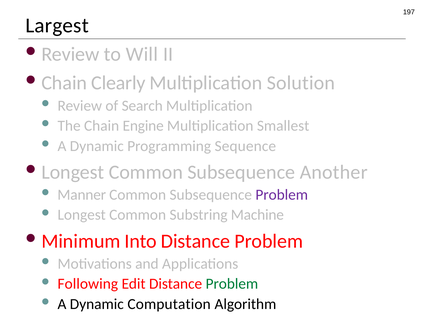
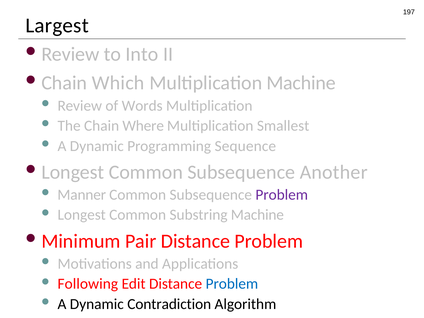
Will: Will -> Into (142, 54)
Clearly: Clearly -> Which (118, 83)
Multiplication Solution: Solution -> Machine (301, 83)
Search: Search -> Words (142, 106)
Engine: Engine -> Where (143, 126)
Into: Into -> Pair (141, 241)
Problem colour: green -> blue (232, 284)
Computation: Computation -> Contradiction (169, 304)
